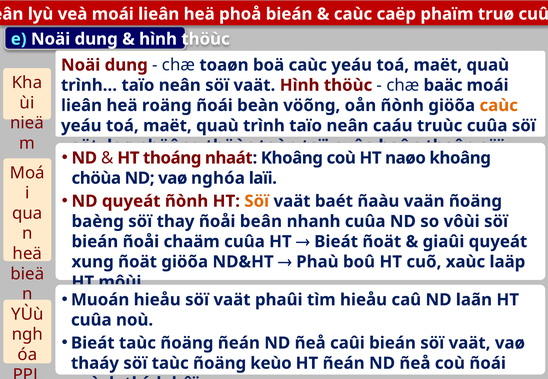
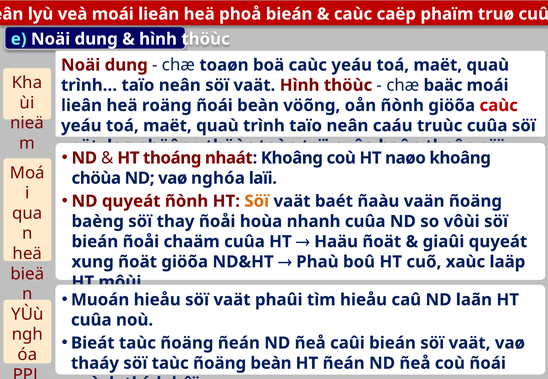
caùc colour: orange -> red (499, 105)
ñoåi beân: beân -> hoùa (261, 221)
Bieát: Bieát -> Haäu (336, 241)
ñoäng keùo: keùo -> beàn (271, 363)
